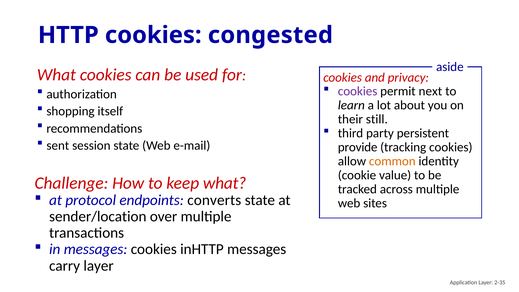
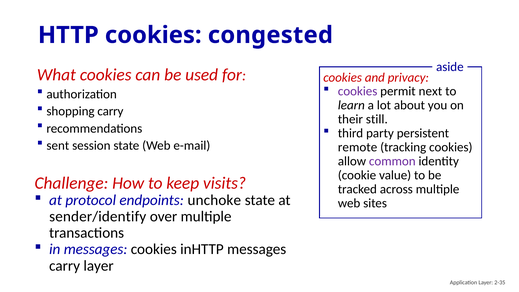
shopping itself: itself -> carry (110, 111)
provide: provide -> remote (358, 147)
common colour: orange -> purple (392, 161)
keep what: what -> visits (225, 183)
converts: converts -> unchoke (214, 200)
sender/location: sender/location -> sender/identify (98, 217)
